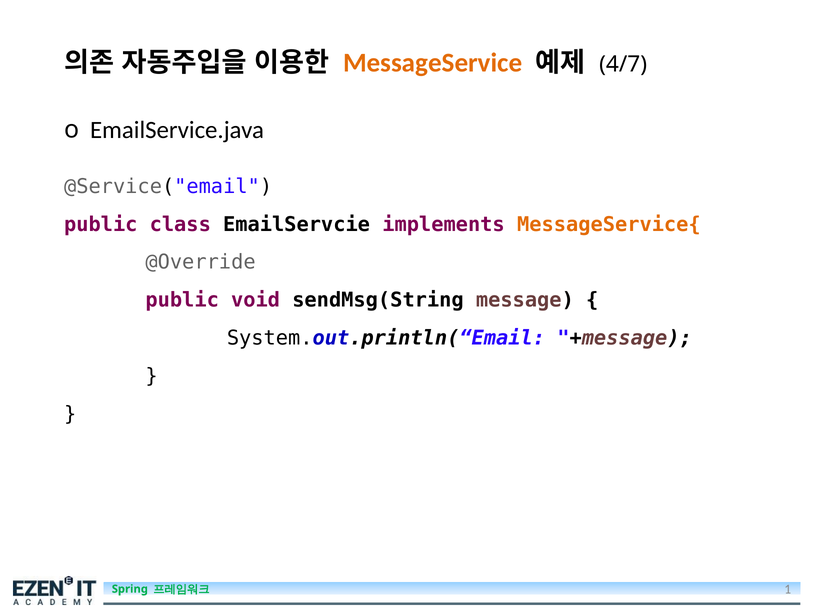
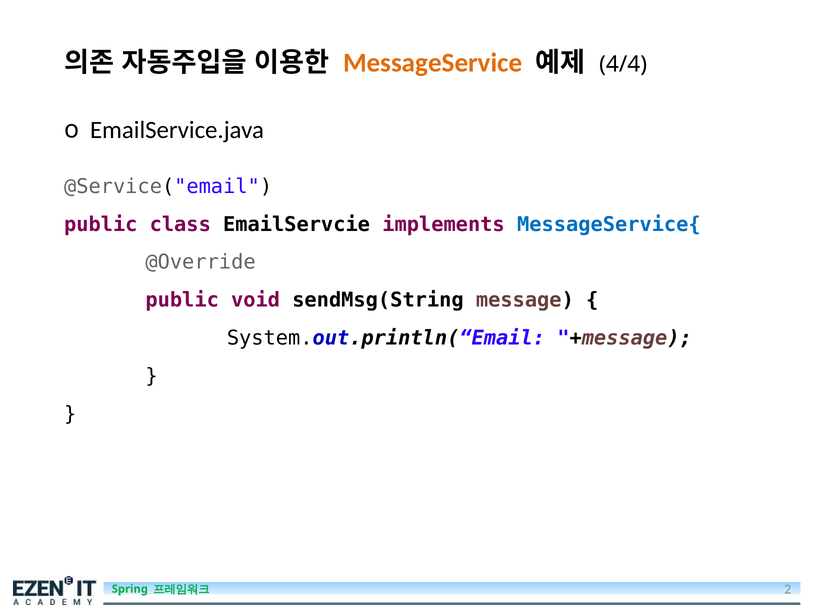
4/7: 4/7 -> 4/4 (623, 64)
MessageService{ colour: orange -> blue (609, 225)
1: 1 -> 2 (788, 590)
